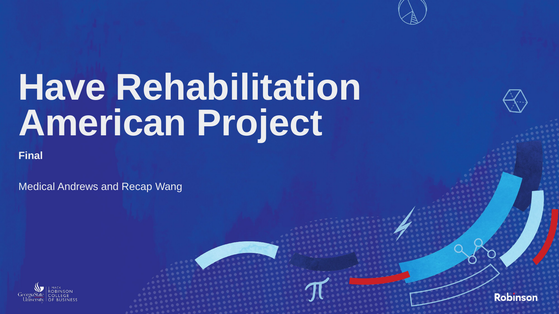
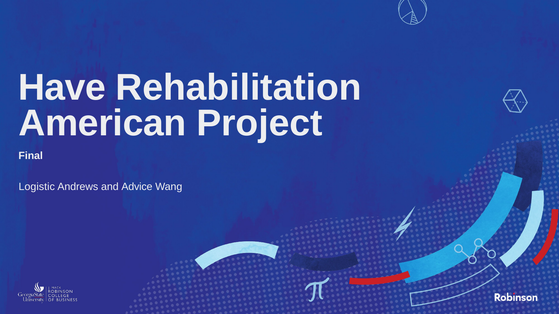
Medical: Medical -> Logistic (37, 187)
Recap: Recap -> Advice (137, 187)
